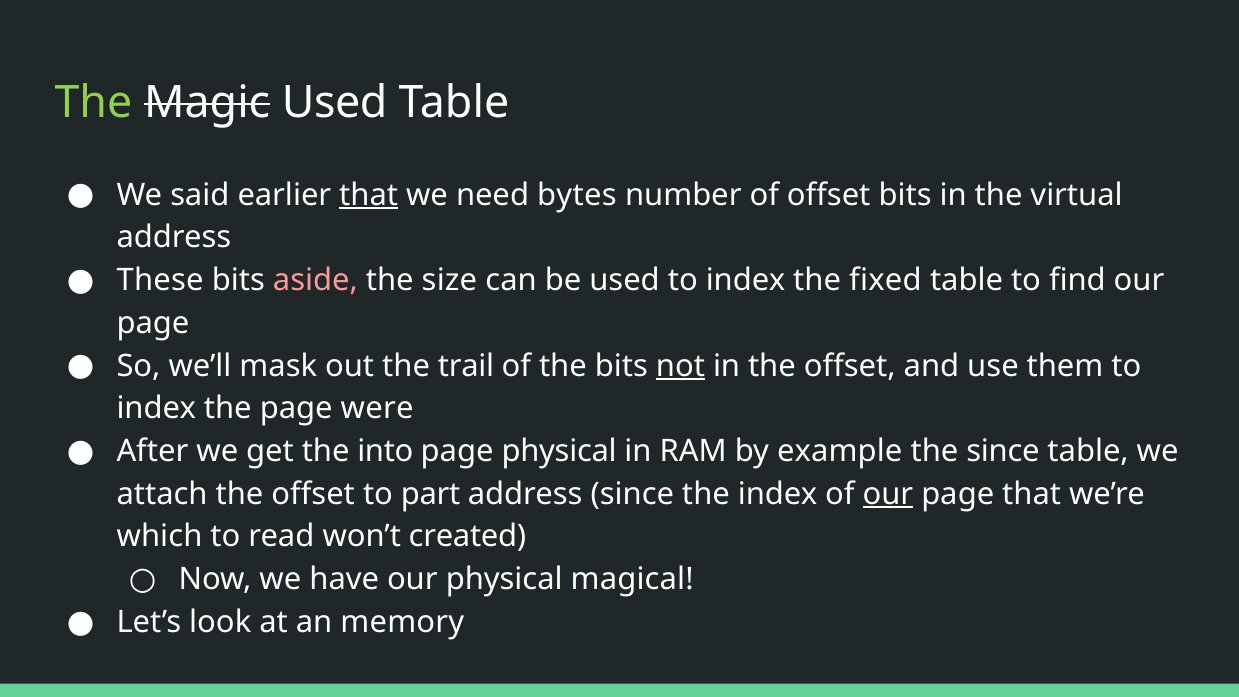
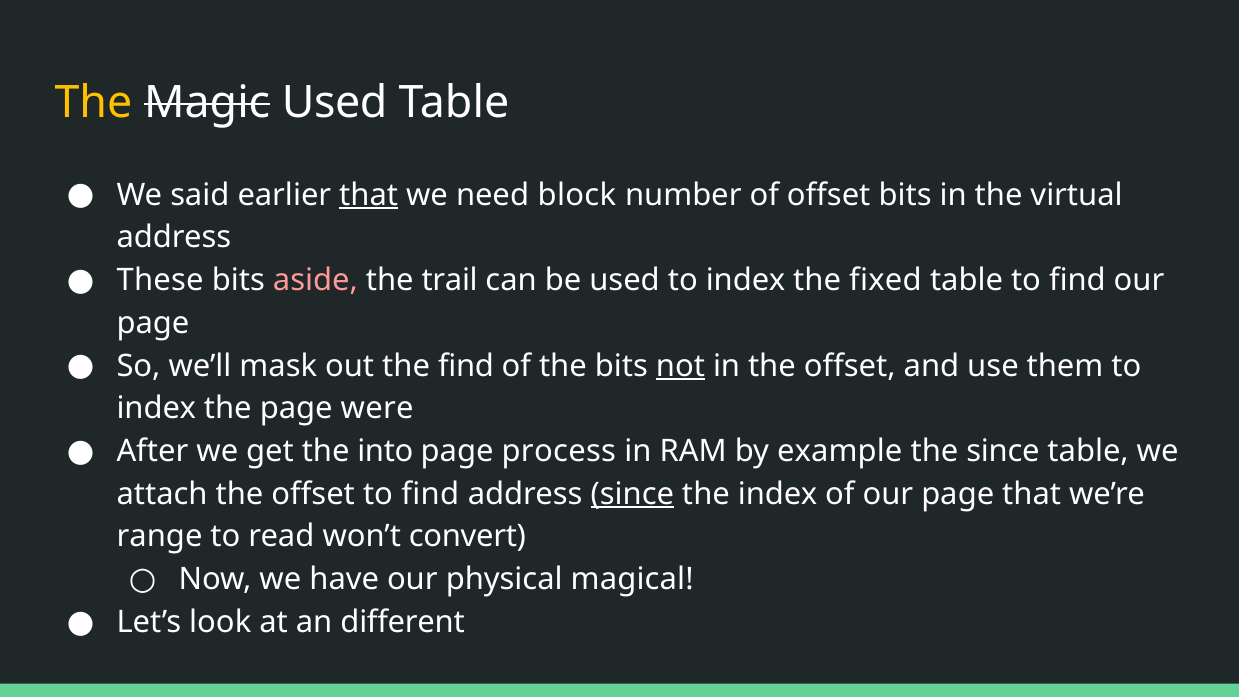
The colour: light green -> yellow (93, 103)
bytes: bytes -> block (577, 195)
size: size -> trail (450, 280)
the trail: trail -> find (466, 366)
page physical: physical -> process (559, 451)
offset to part: part -> find (430, 494)
since underline: none -> present (632, 494)
our underline: present -> none (888, 494)
which: which -> range (160, 537)
created: created -> convert (467, 537)
memory: memory -> different (403, 622)
